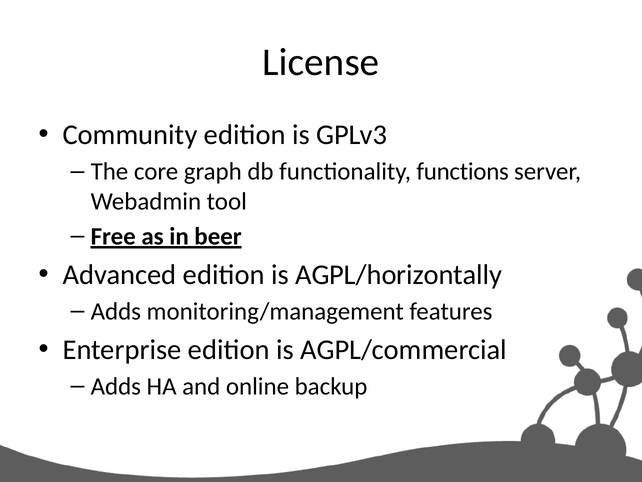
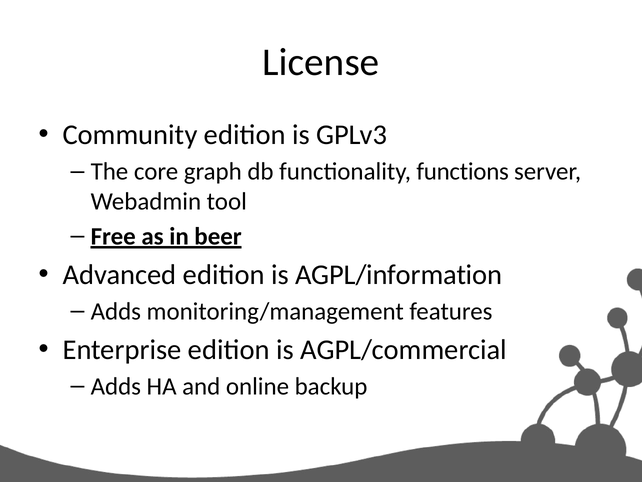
AGPL/horizontally: AGPL/horizontally -> AGPL/information (399, 274)
